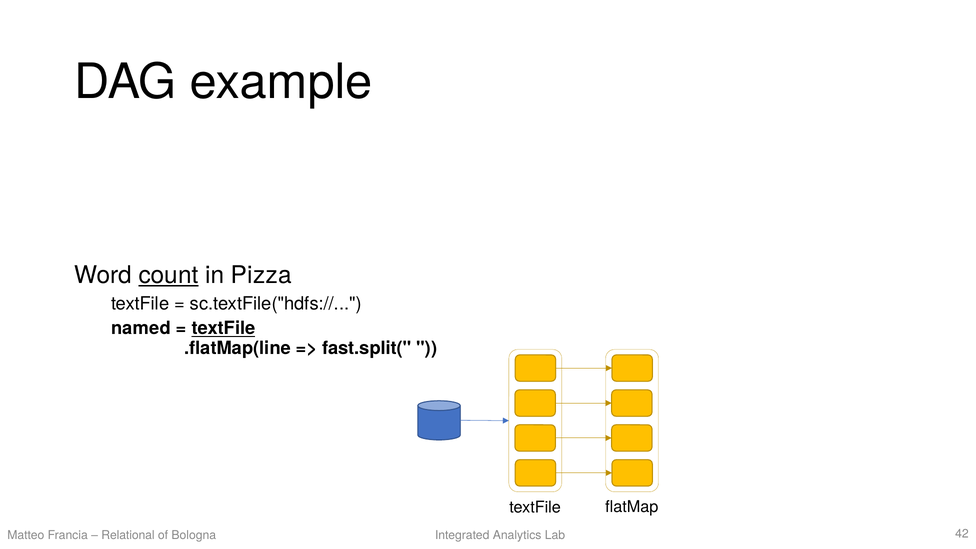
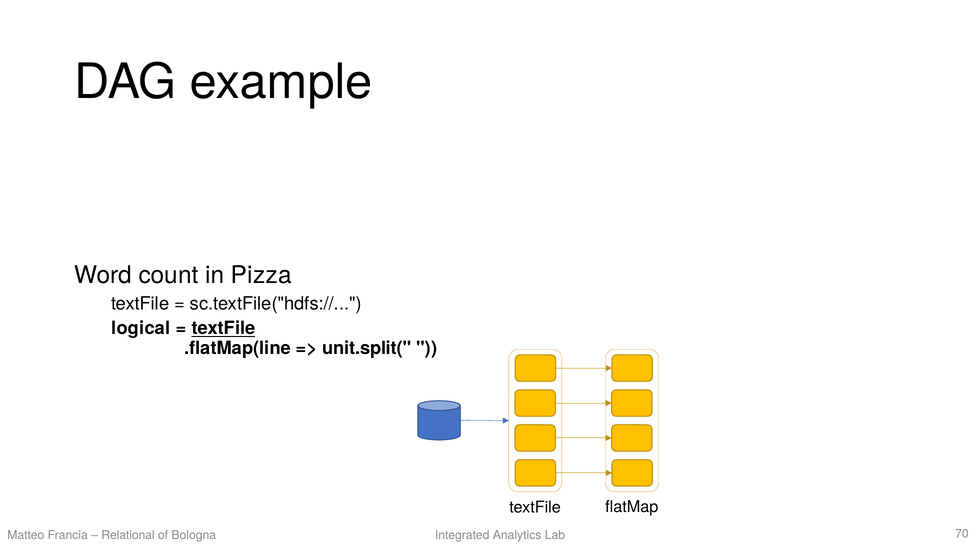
count underline: present -> none (169, 275)
named: named -> logical (141, 328)
fast.split(: fast.split( -> unit.split( (367, 348)
42: 42 -> 70 (962, 534)
